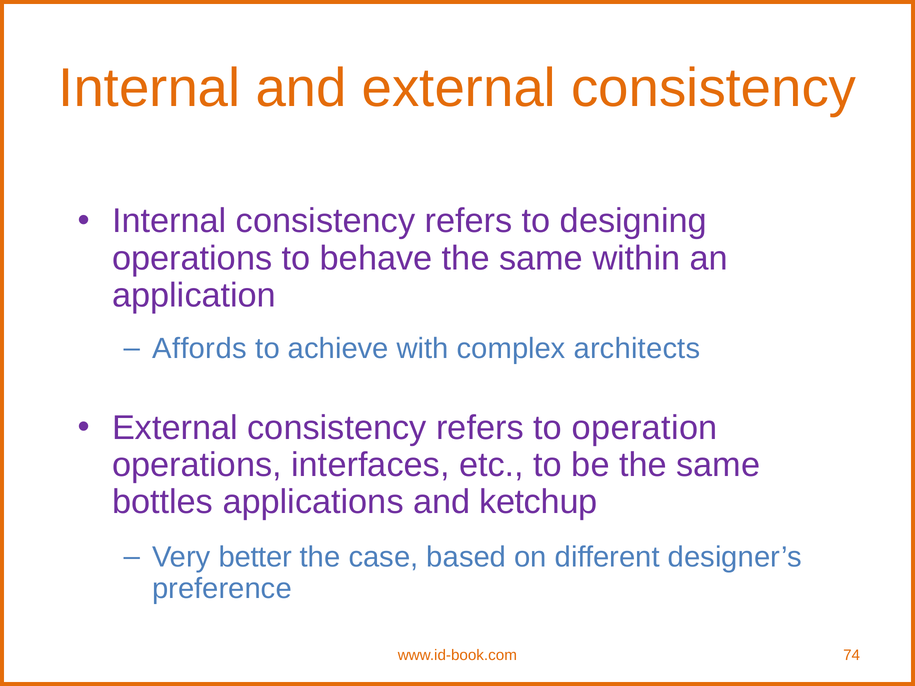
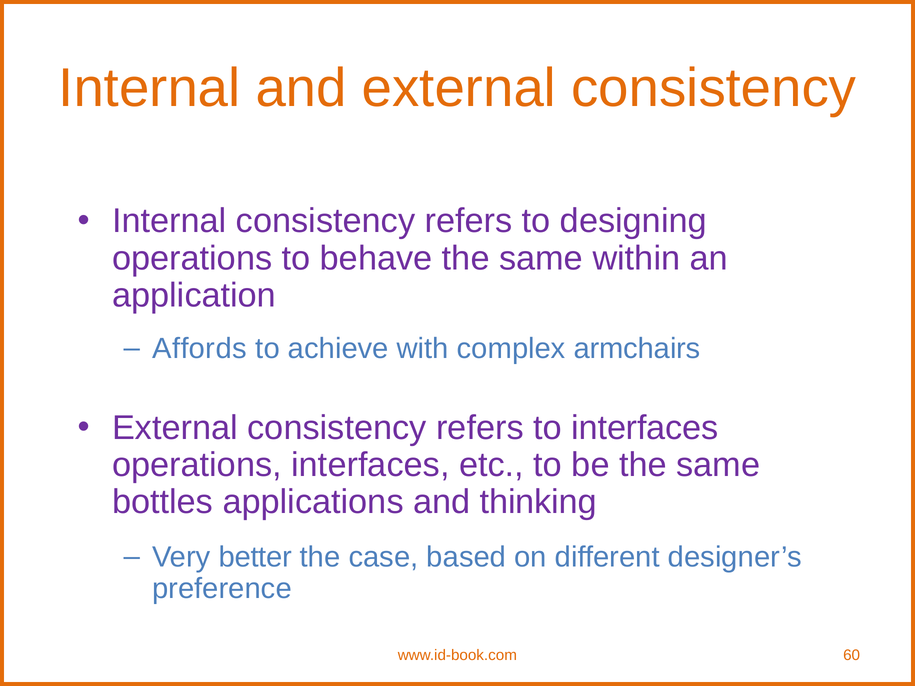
architects: architects -> armchairs (637, 349)
to operation: operation -> interfaces (645, 428)
ketchup: ketchup -> thinking (538, 502)
74: 74 -> 60 (852, 655)
